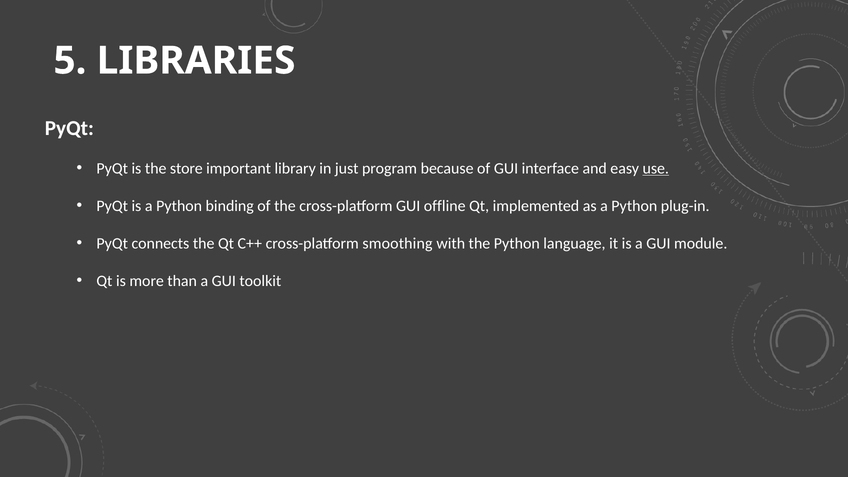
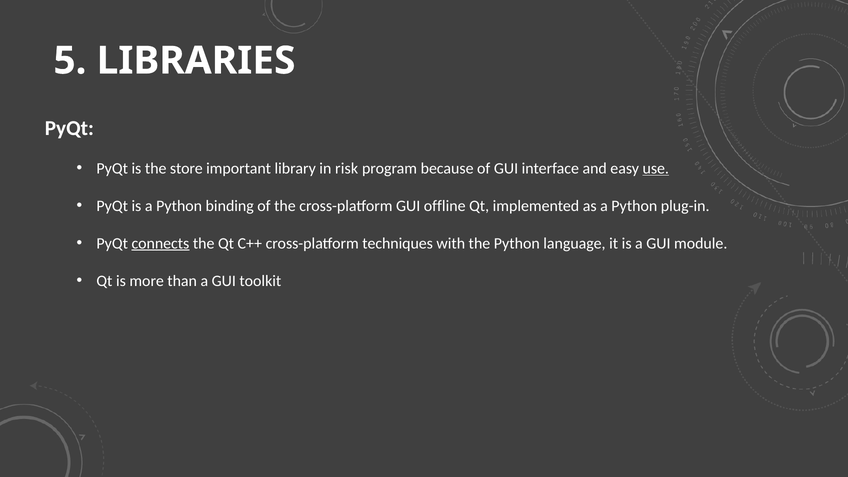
just: just -> risk (347, 168)
connects underline: none -> present (160, 243)
smoothing: smoothing -> techniques (398, 243)
